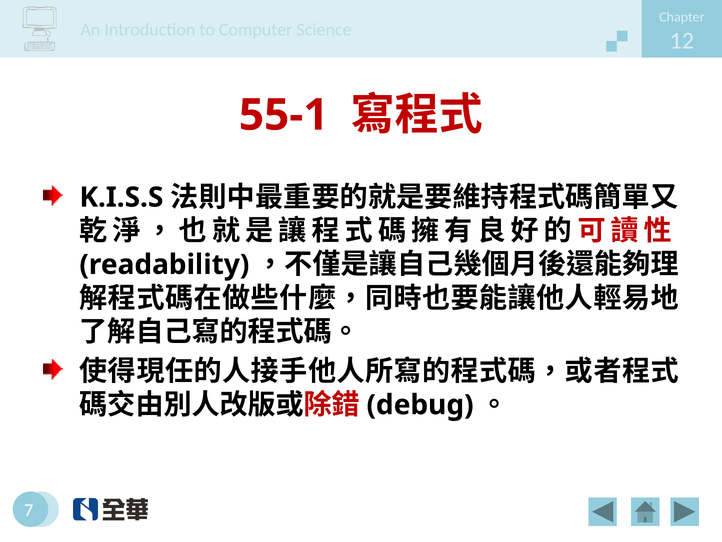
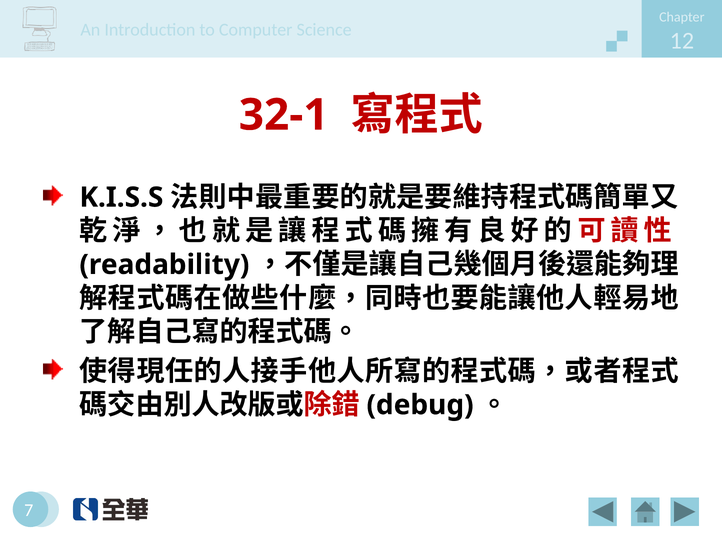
55-1: 55-1 -> 32-1 (284, 115)
